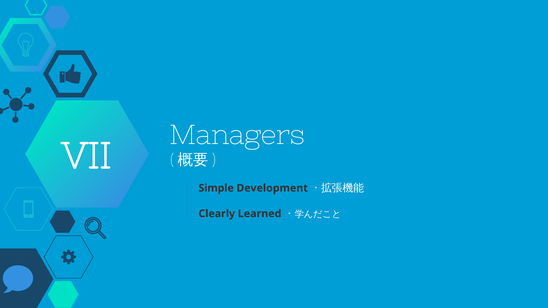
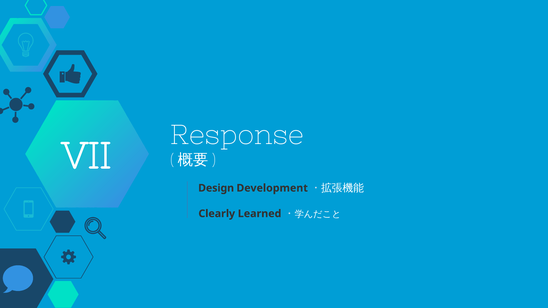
Managers: Managers -> Response (237, 135)
Simple: Simple -> Design (216, 188)
